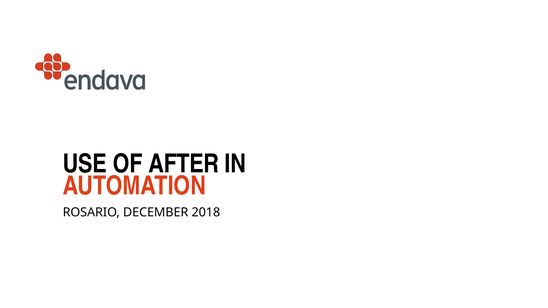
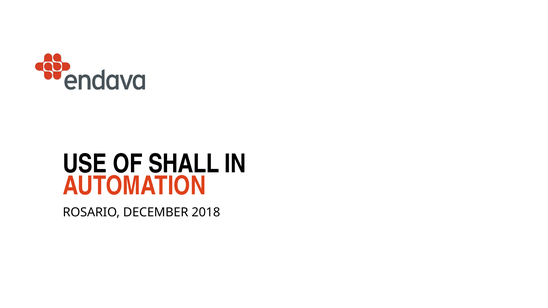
AFTER: AFTER -> SHALL (184, 164)
